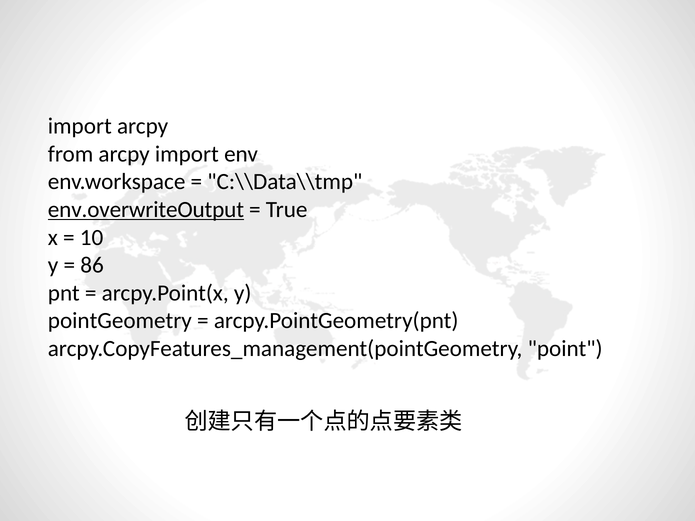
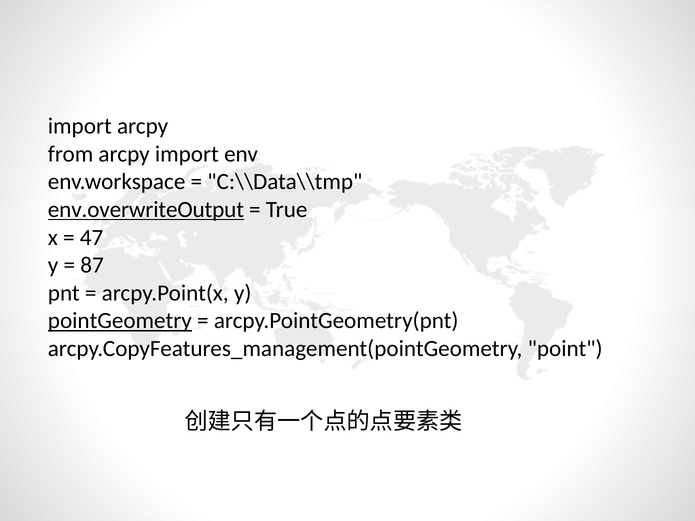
10: 10 -> 47 (92, 237)
86: 86 -> 87 (92, 265)
pointGeometry underline: none -> present (120, 321)
